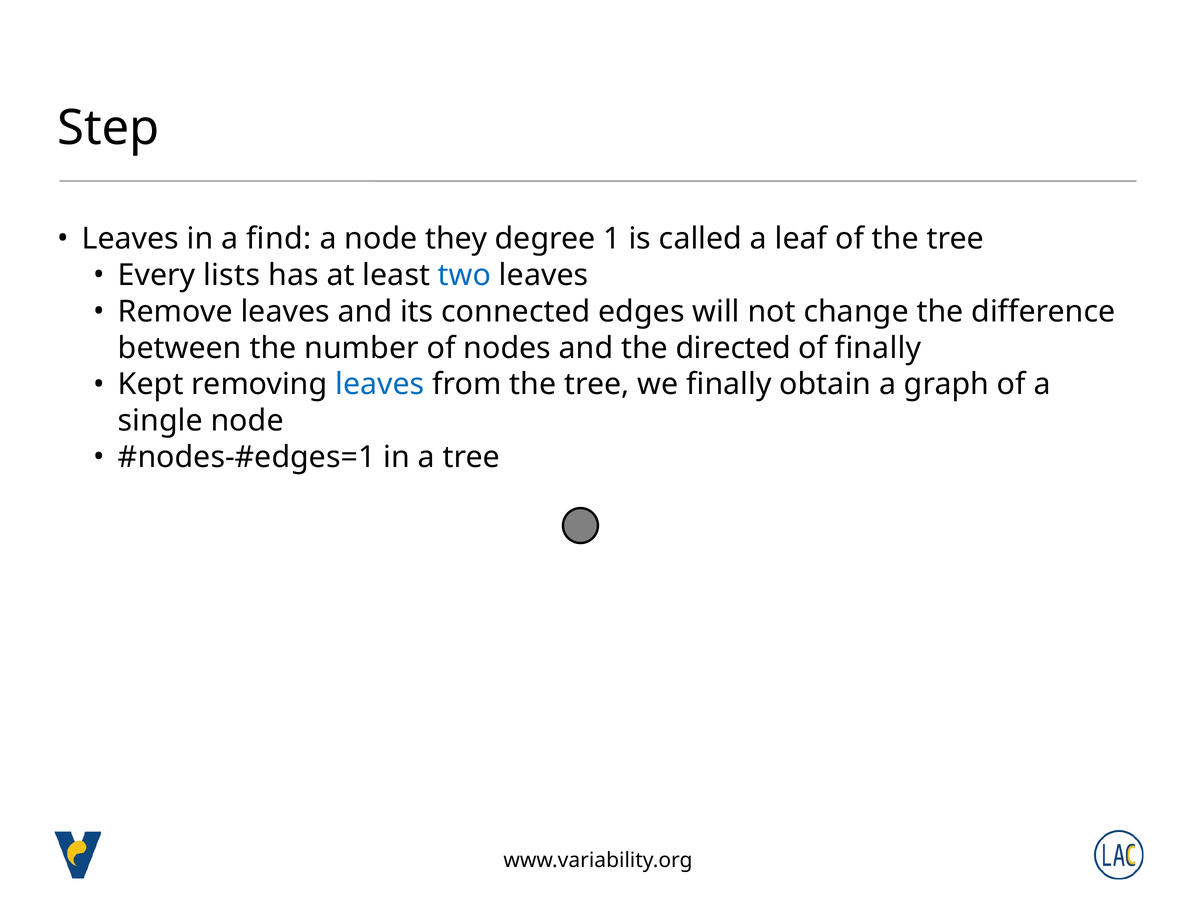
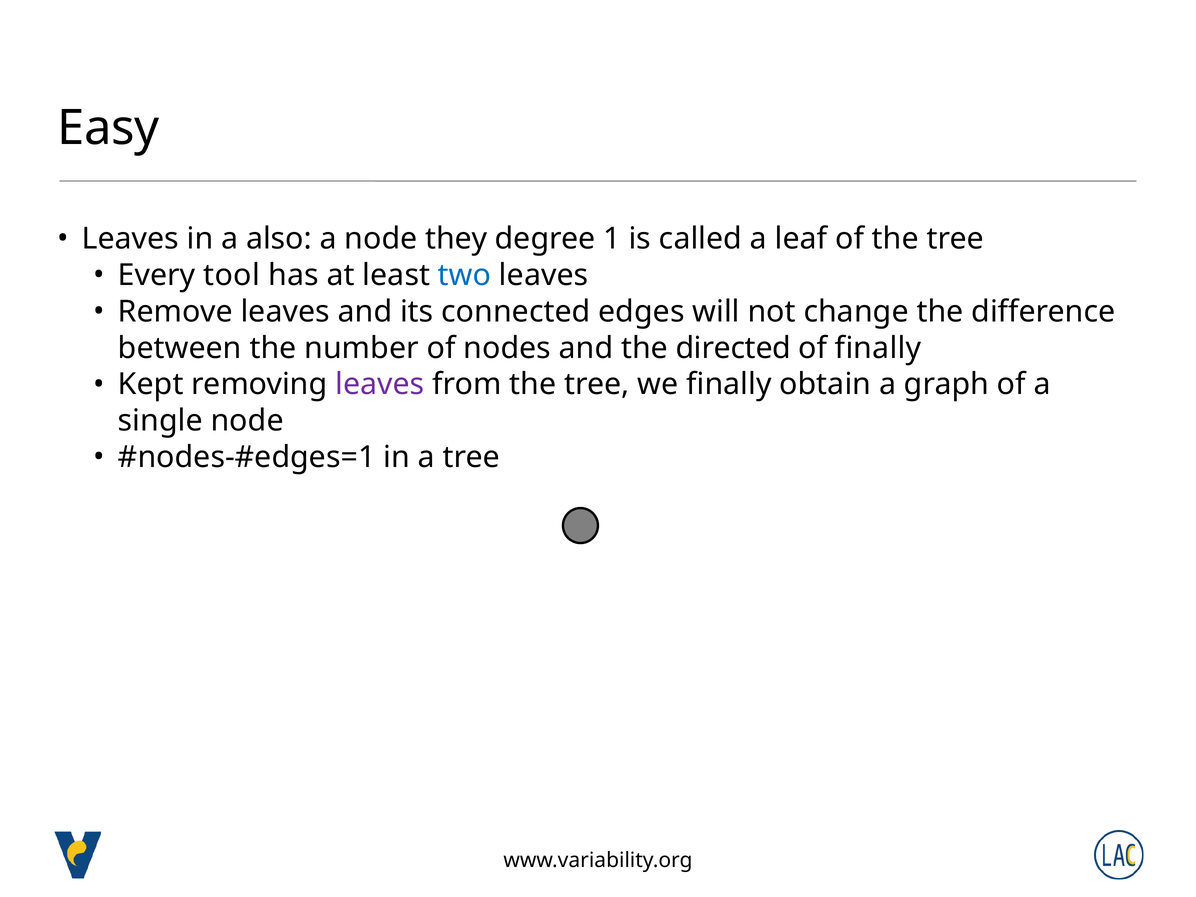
Step: Step -> Easy (108, 128)
find: find -> also (279, 239)
lists: lists -> tool (232, 275)
leaves colour: blue -> purple (380, 384)
